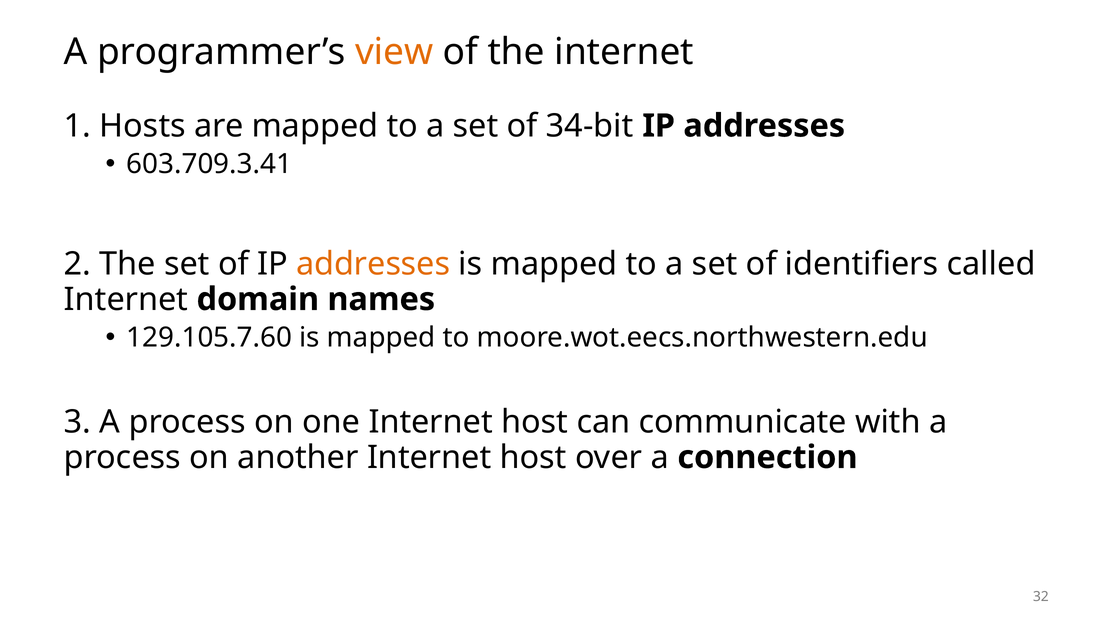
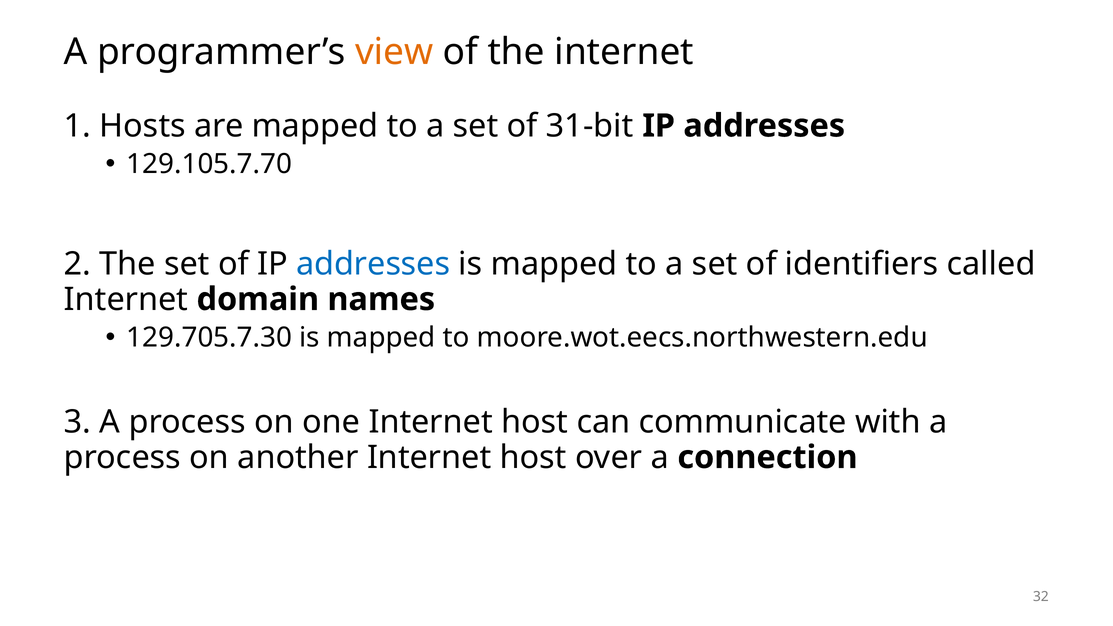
34-bit: 34-bit -> 31-bit (590, 126)
603.709.3.41: 603.709.3.41 -> 129.105.7.70 (209, 164)
addresses colour: orange -> blue (373, 264)
129.105.7.60: 129.105.7.60 -> 129.705.7.30 (209, 338)
